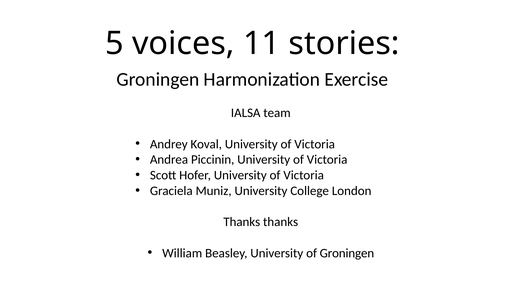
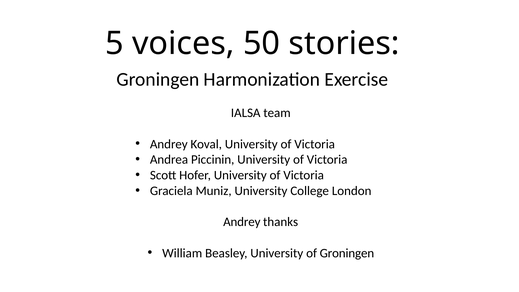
11: 11 -> 50 (262, 43)
Thanks: Thanks -> Andrey (242, 222)
